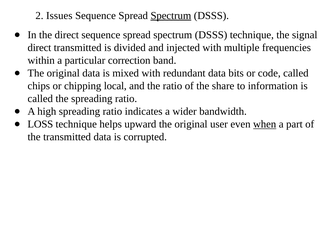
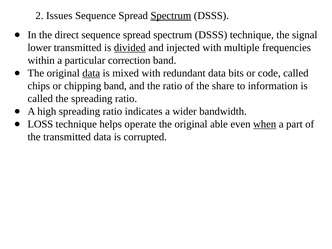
direct: direct -> lower (39, 48)
divided underline: none -> present (130, 48)
data underline: none -> present (91, 73)
chipping local: local -> band (115, 86)
upward: upward -> operate (140, 124)
user: user -> able (219, 124)
